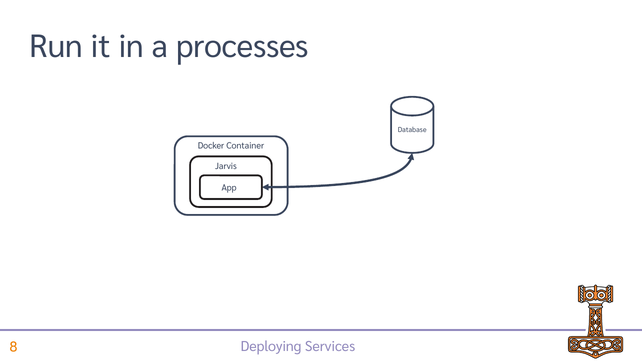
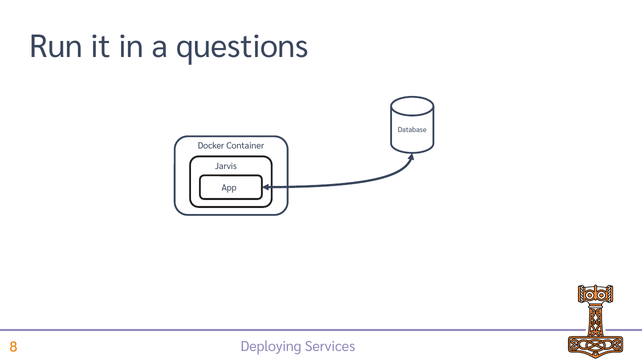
processes: processes -> questions (242, 47)
